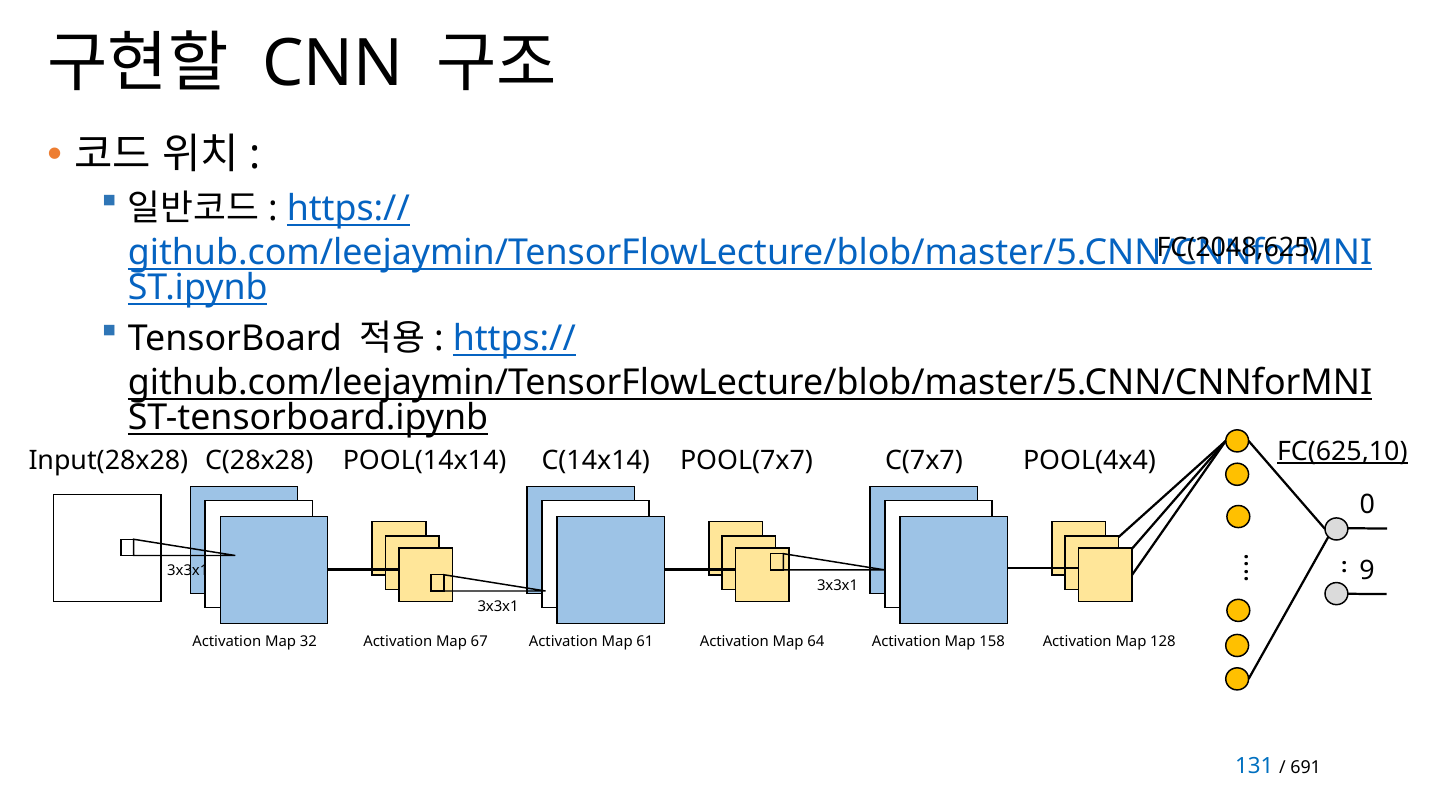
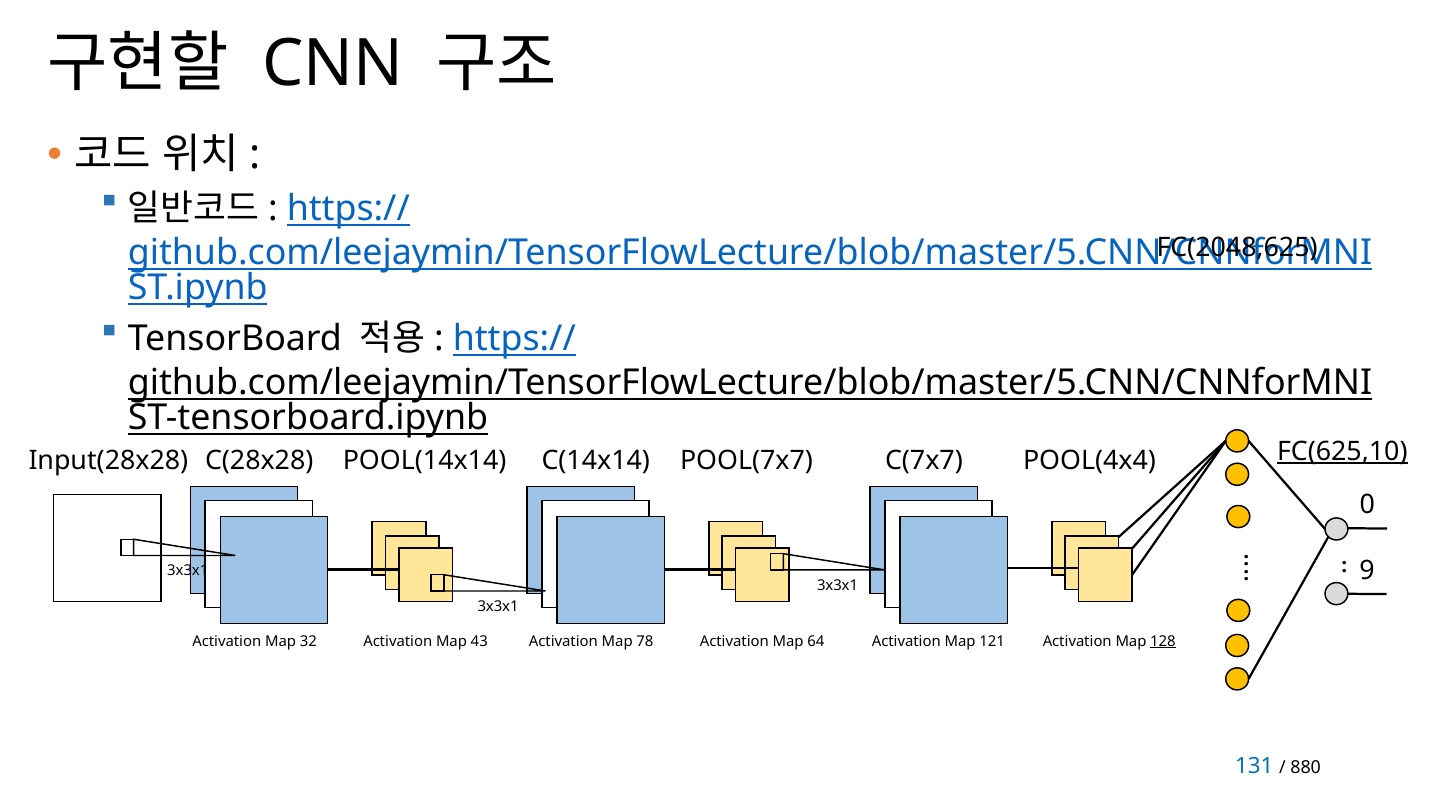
67: 67 -> 43 (479, 642)
61: 61 -> 78 (645, 642)
158: 158 -> 121 (992, 642)
128 underline: none -> present (1163, 642)
691: 691 -> 880 (1306, 768)
